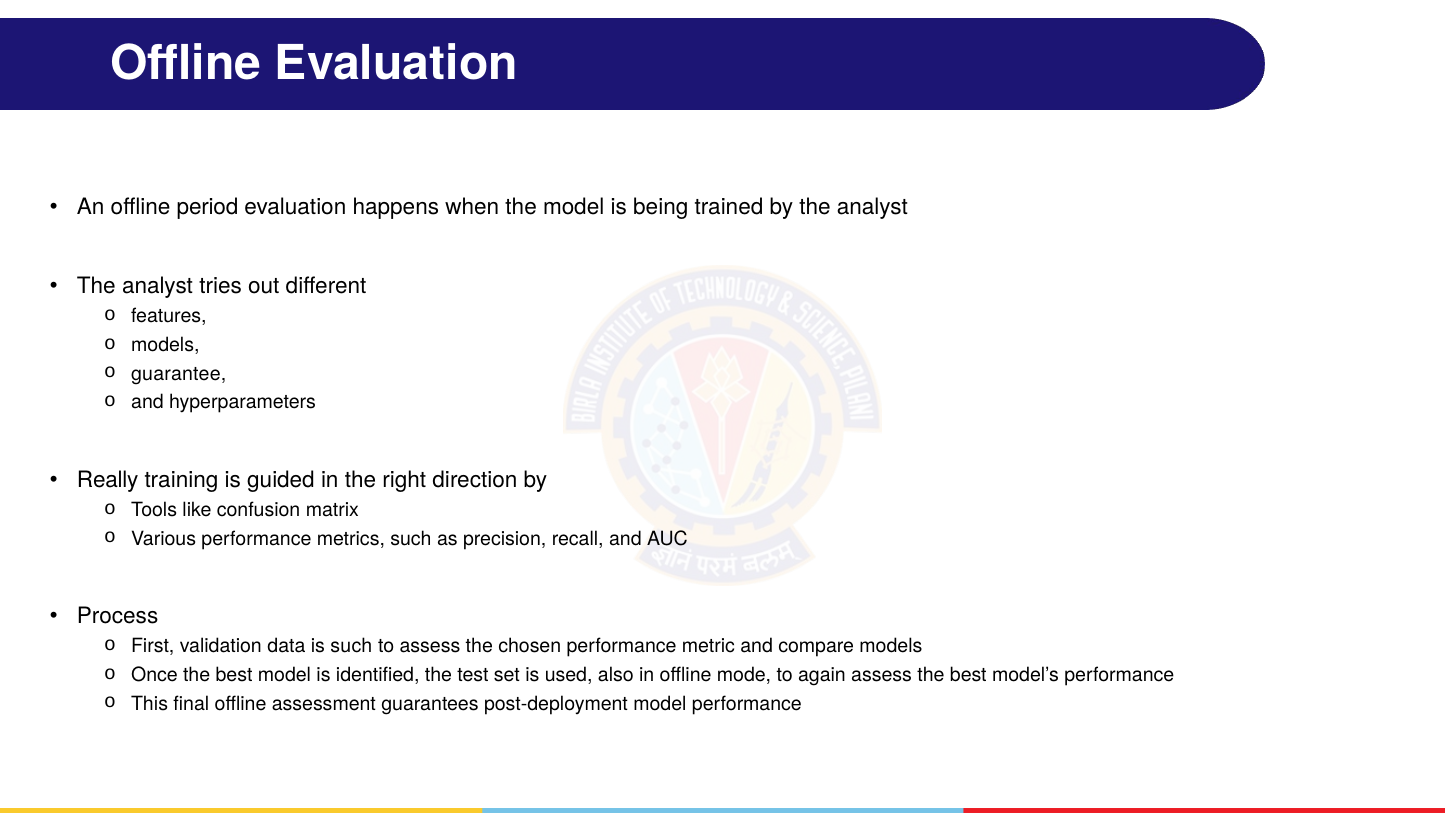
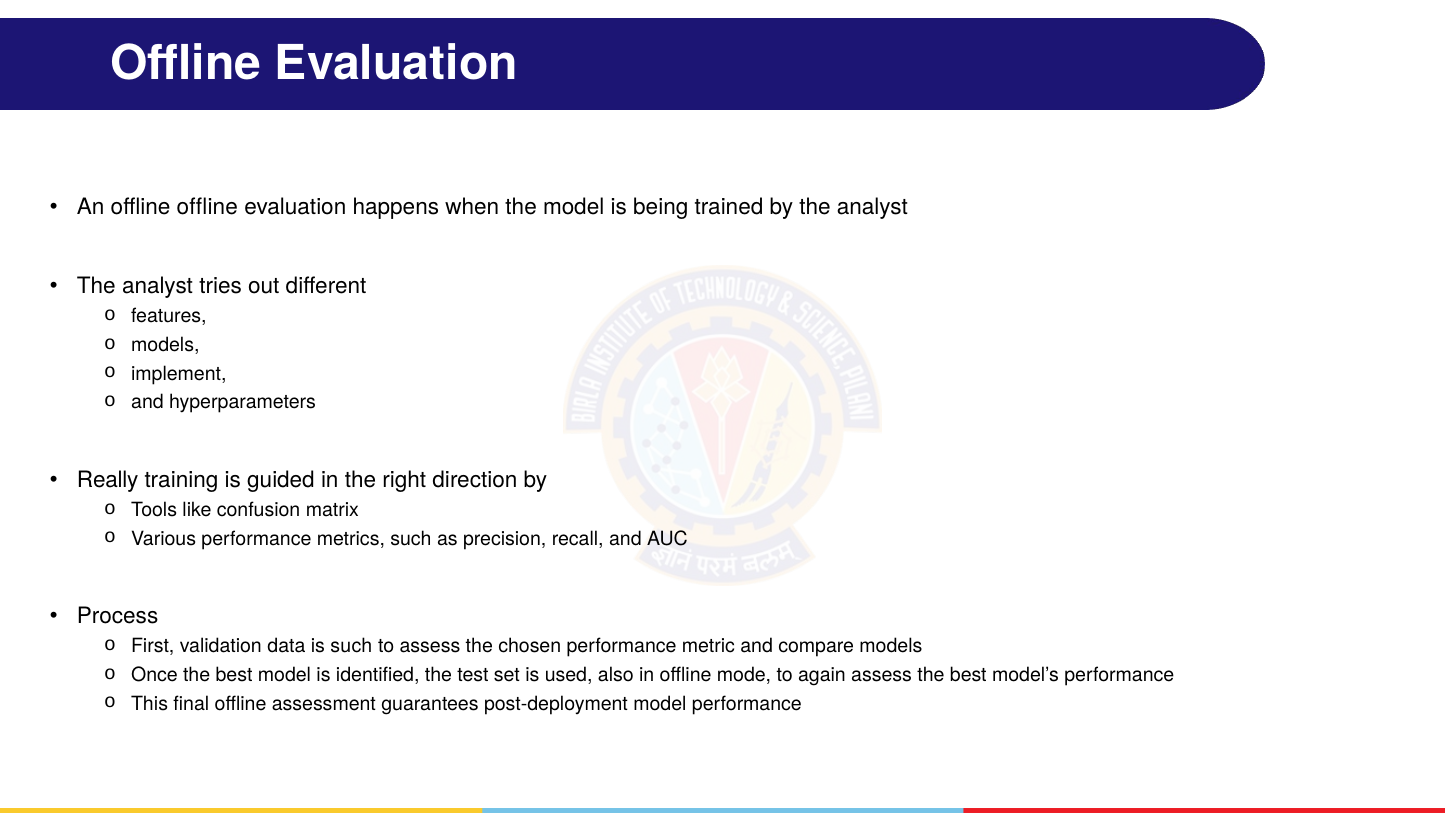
offline period: period -> offline (207, 207)
guarantee: guarantee -> implement (179, 374)
